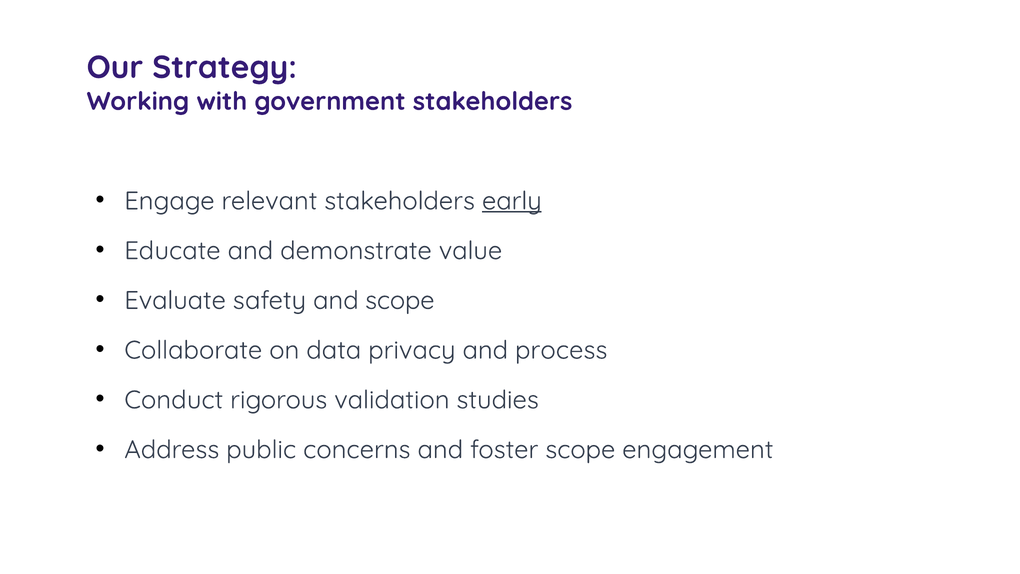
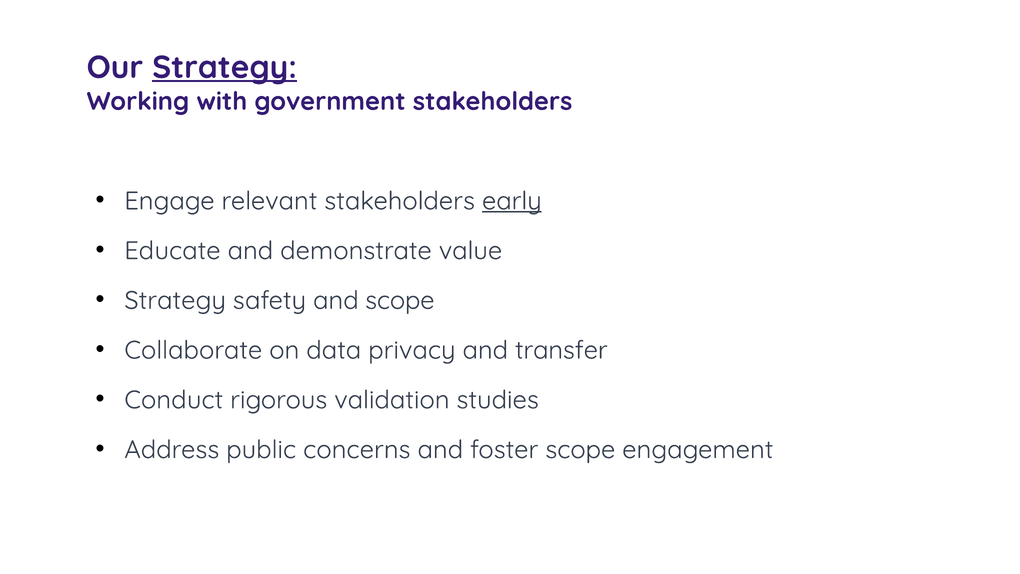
Strategy underline: none -> present (225, 67)
Evaluate: Evaluate -> Strategy (175, 300)
process: process -> transfer (561, 350)
